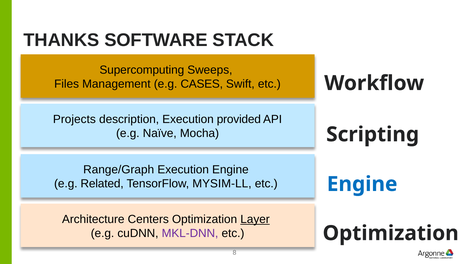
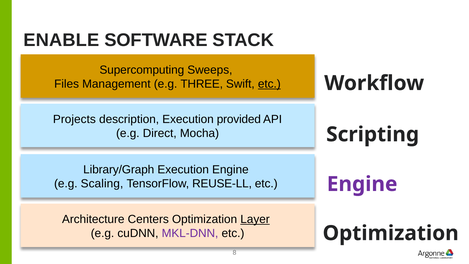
THANKS: THANKS -> ENABLE (61, 40)
CASES: CASES -> THREE (202, 84)
etc underline: none -> present (269, 84)
Naïve: Naïve -> Direct (160, 133)
Range/Graph: Range/Graph -> Library/Graph (119, 169)
Related: Related -> Scaling (102, 184)
MYSIM-LL: MYSIM-LL -> REUSE-LL (222, 184)
Engine colour: blue -> purple (362, 184)
